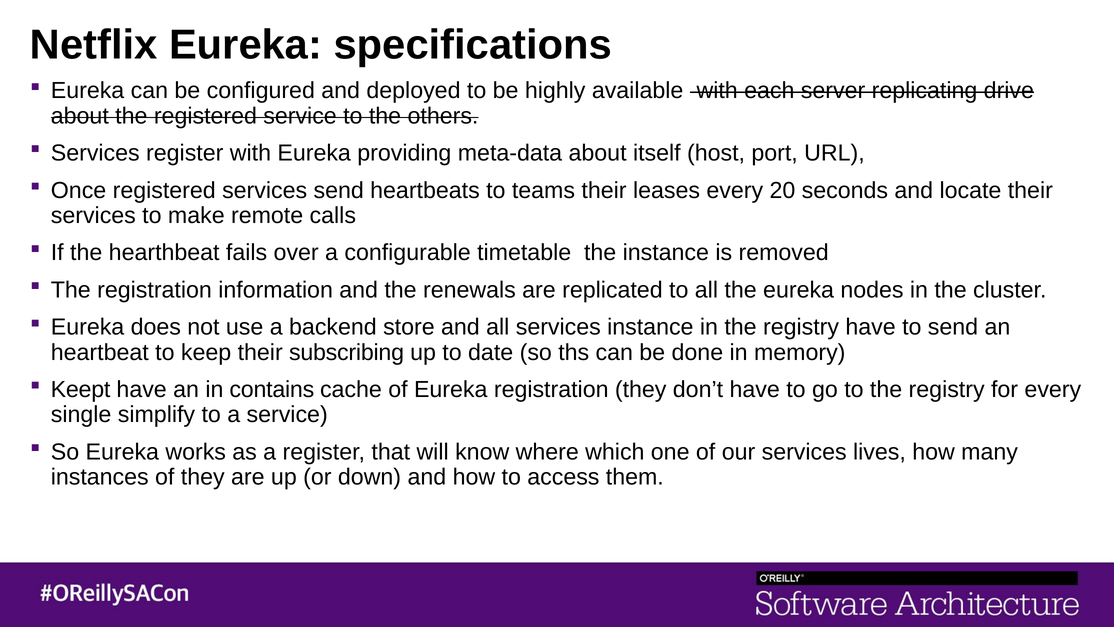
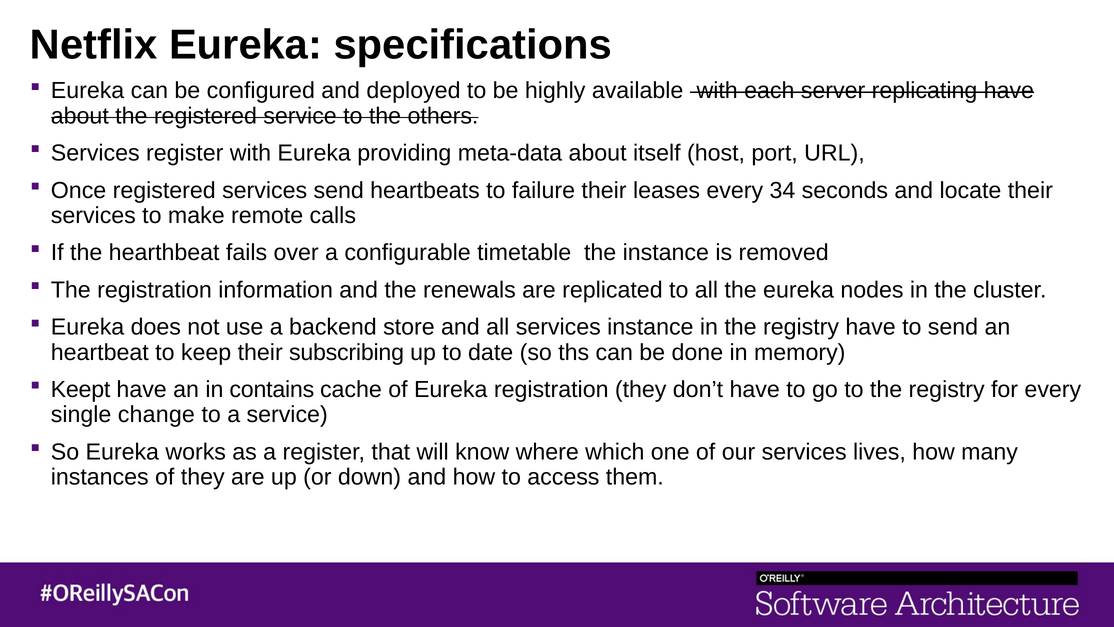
replicating drive: drive -> have (1009, 91)
teams: teams -> failure (543, 190)
20: 20 -> 34 (782, 190)
simplify: simplify -> change (156, 415)
